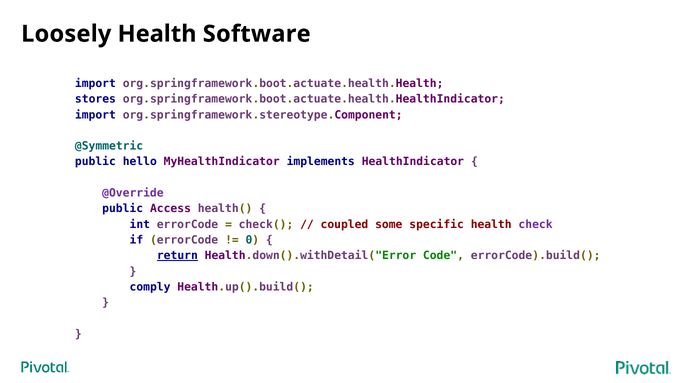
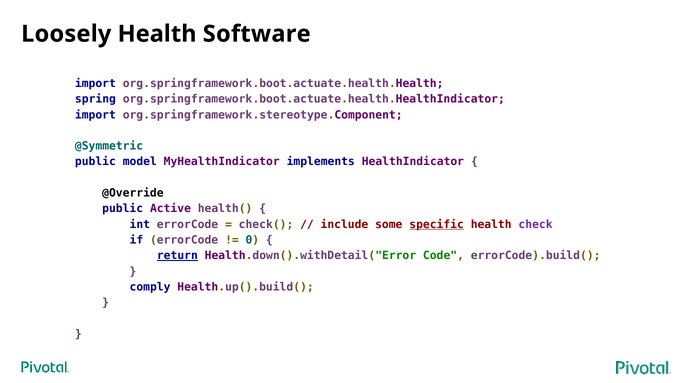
stores: stores -> spring (95, 99)
hello: hello -> model (140, 162)
@Override colour: purple -> black (133, 193)
Access: Access -> Active (170, 209)
coupled: coupled -> include (344, 224)
specific underline: none -> present (437, 224)
